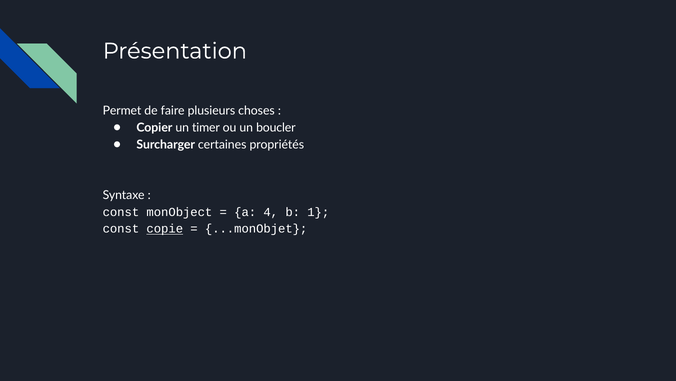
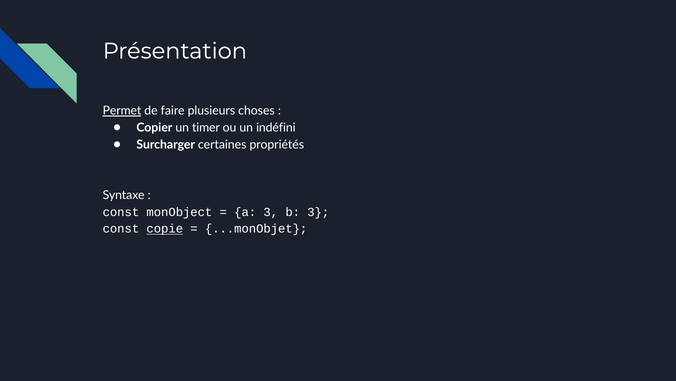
Permet underline: none -> present (122, 110)
boucler: boucler -> indéfini (276, 127)
a 4: 4 -> 3 (271, 212)
b 1: 1 -> 3 (318, 212)
